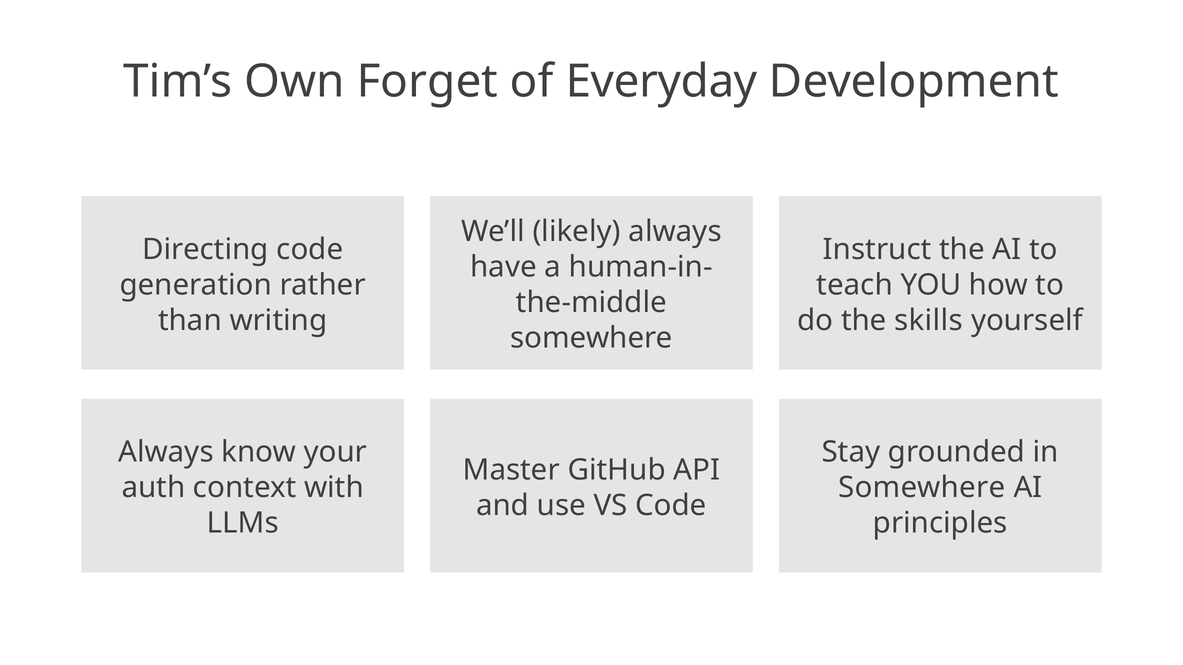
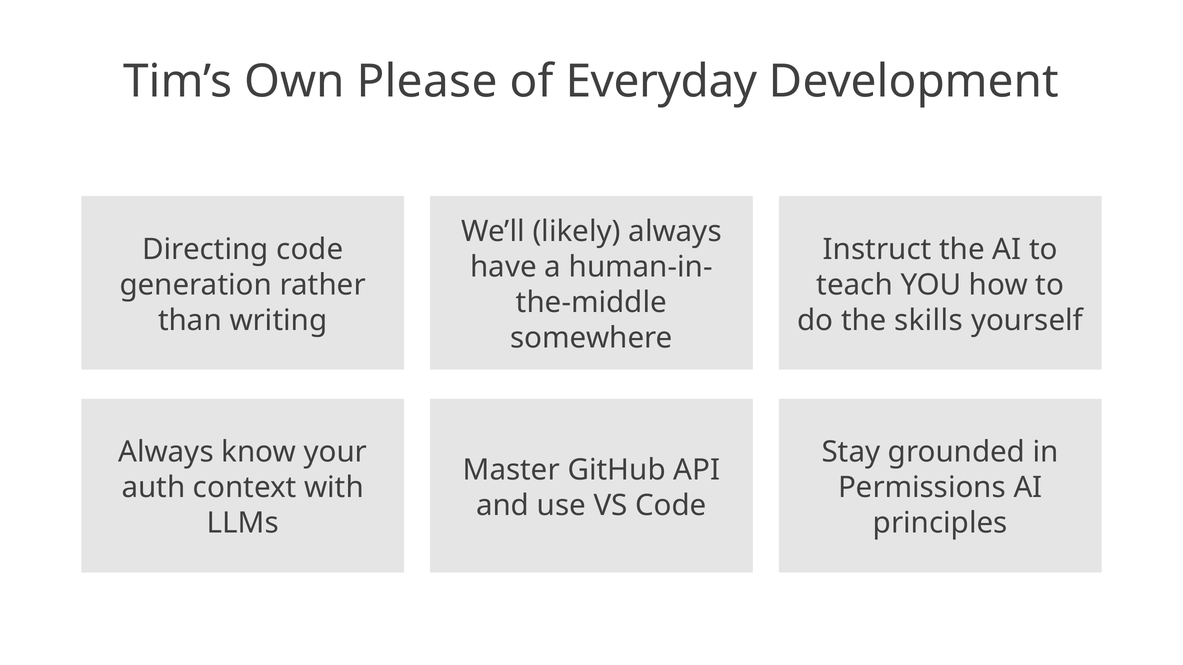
Forget: Forget -> Please (427, 81)
Somewhere: Somewhere -> Permissions (922, 488)
